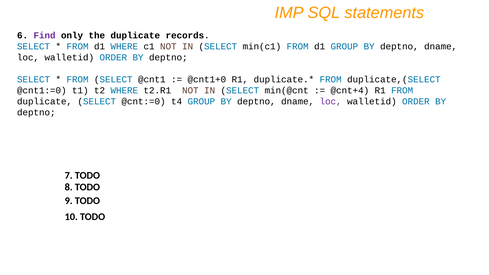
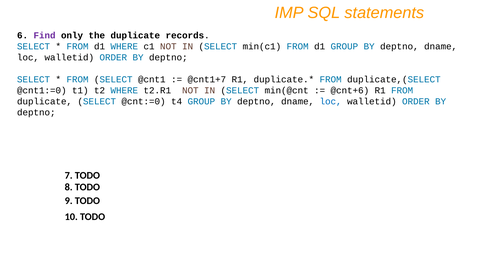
@cnt1+0: @cnt1+0 -> @cnt1+7 (207, 79)
@cnt+4: @cnt+4 -> @cnt+6 (350, 90)
loc colour: purple -> blue (331, 101)
